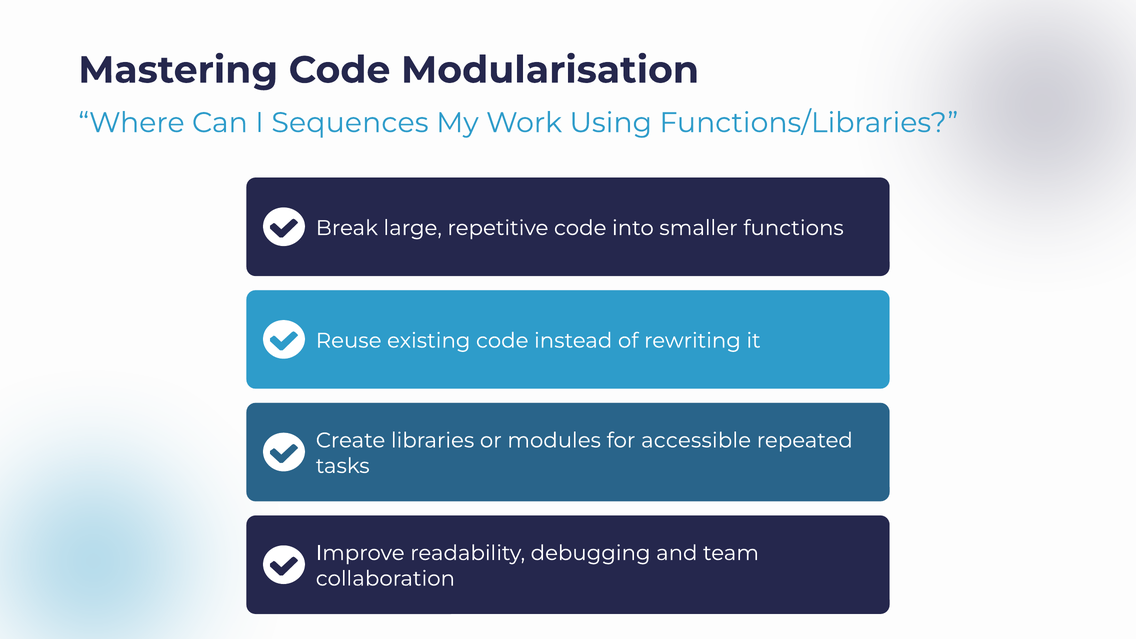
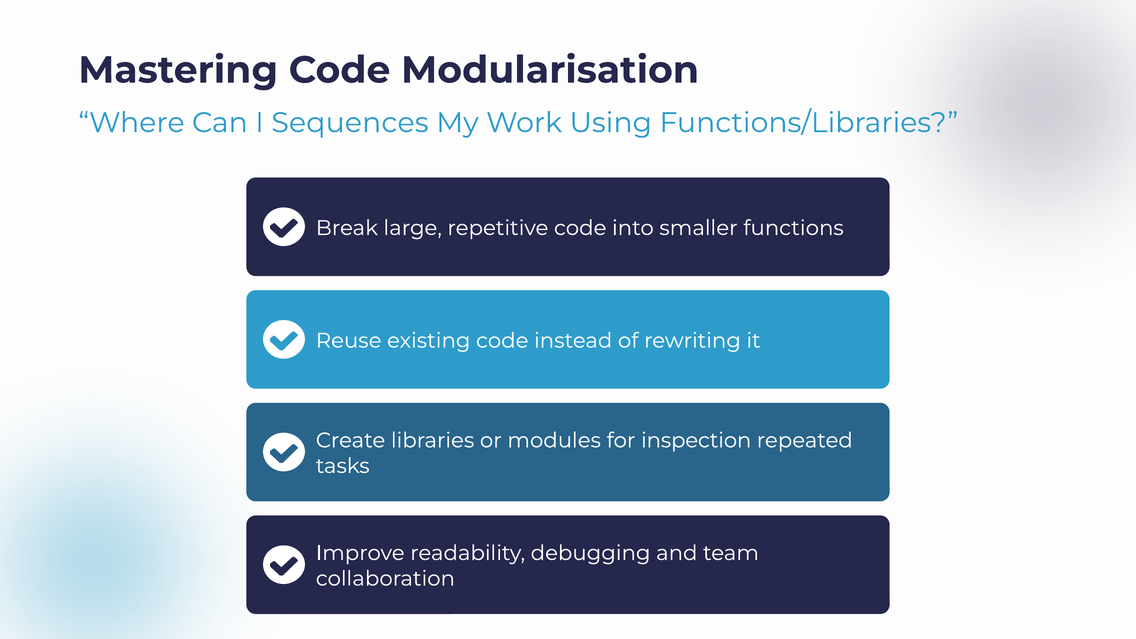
accessible: accessible -> inspection (696, 440)
